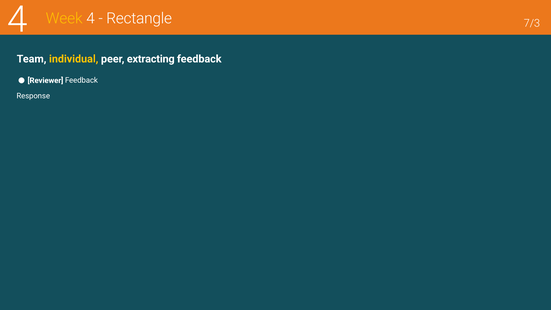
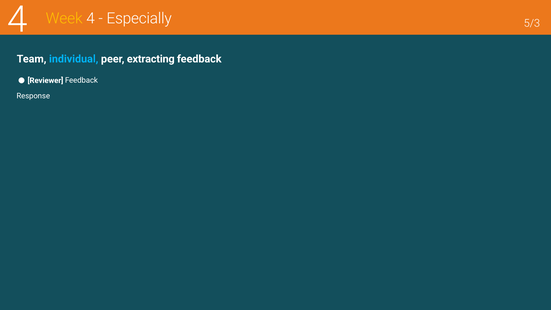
Rectangle: Rectangle -> Especially (139, 18)
7/3: 7/3 -> 5/3 (532, 23)
individual colour: yellow -> light blue (74, 59)
